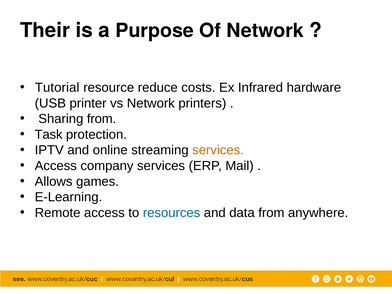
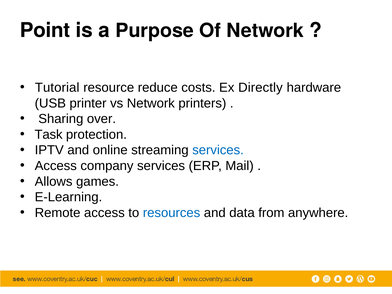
Their: Their -> Point (45, 30)
Infrared: Infrared -> Directly (260, 88)
Sharing from: from -> over (101, 119)
services colour: orange -> blue (218, 150)
